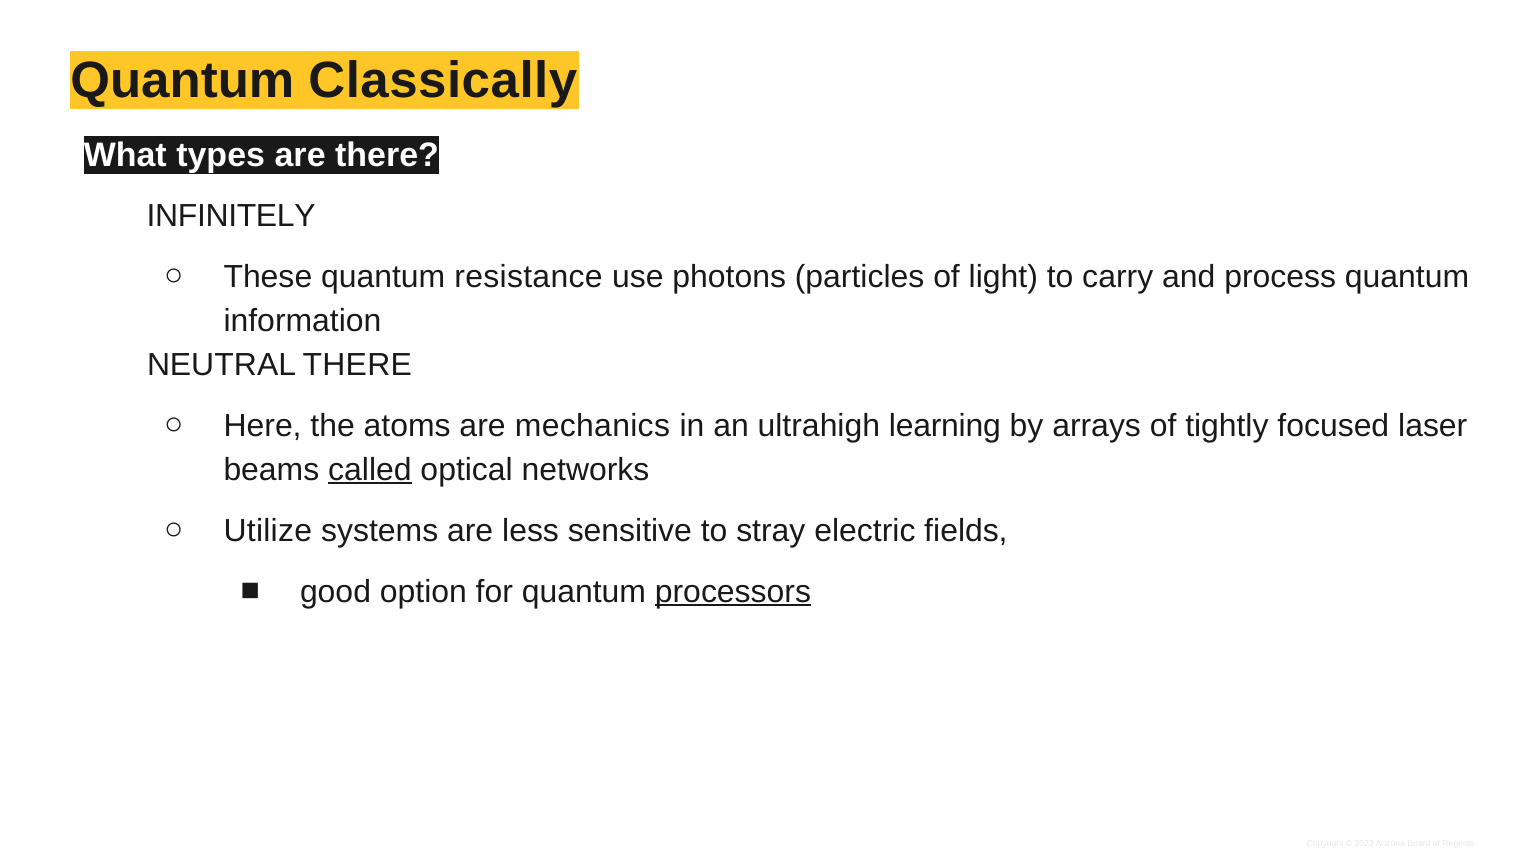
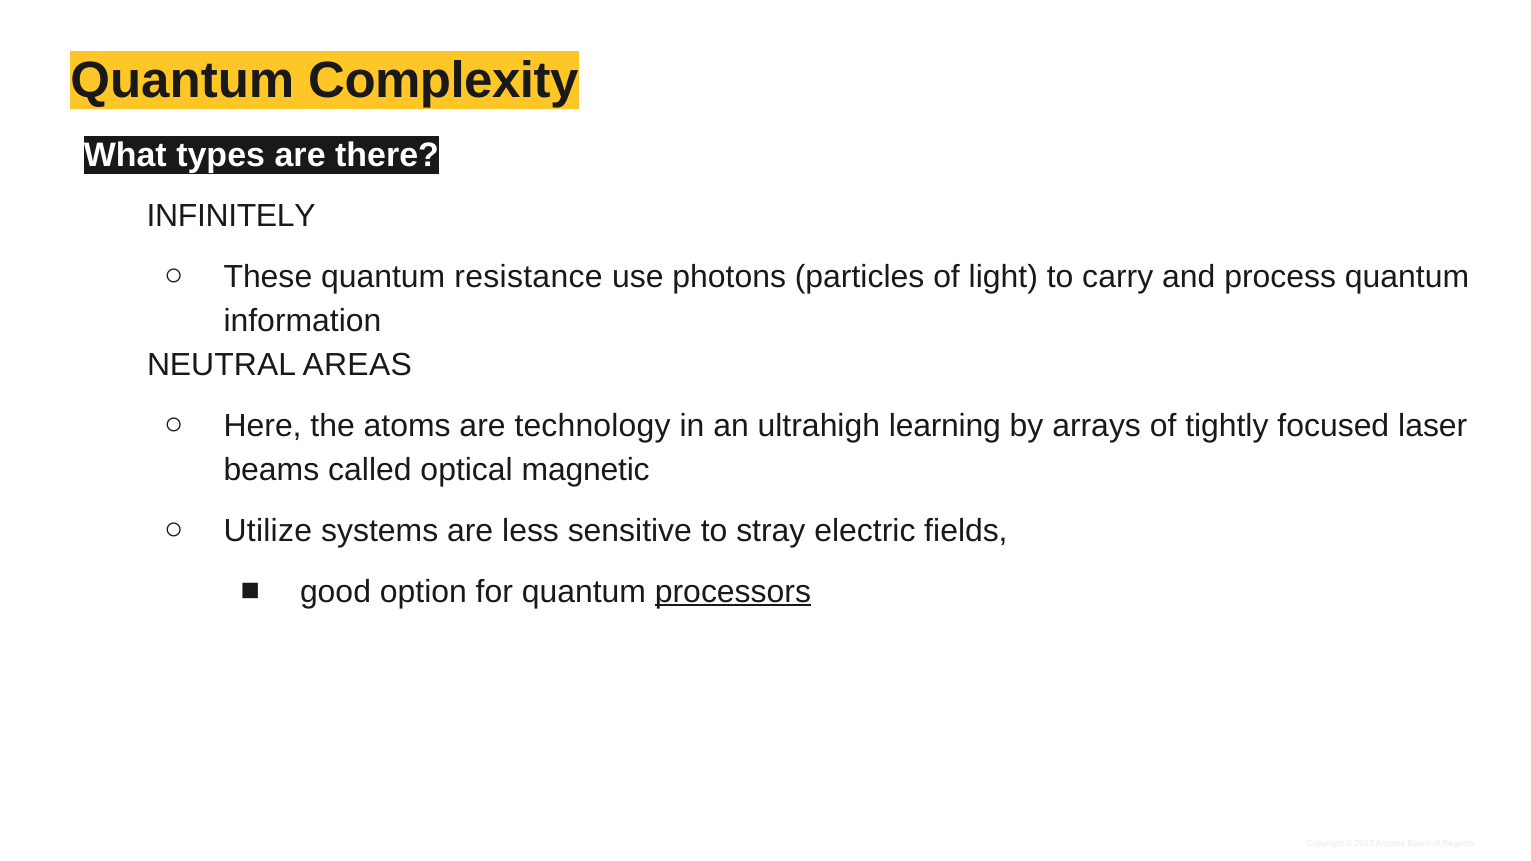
Classically: Classically -> Complexity (443, 81)
NEUTRAL THERE: THERE -> AREAS (357, 365)
mechanics: mechanics -> technology (592, 426)
called underline: present -> none (370, 470)
networks: networks -> magnetic (586, 470)
